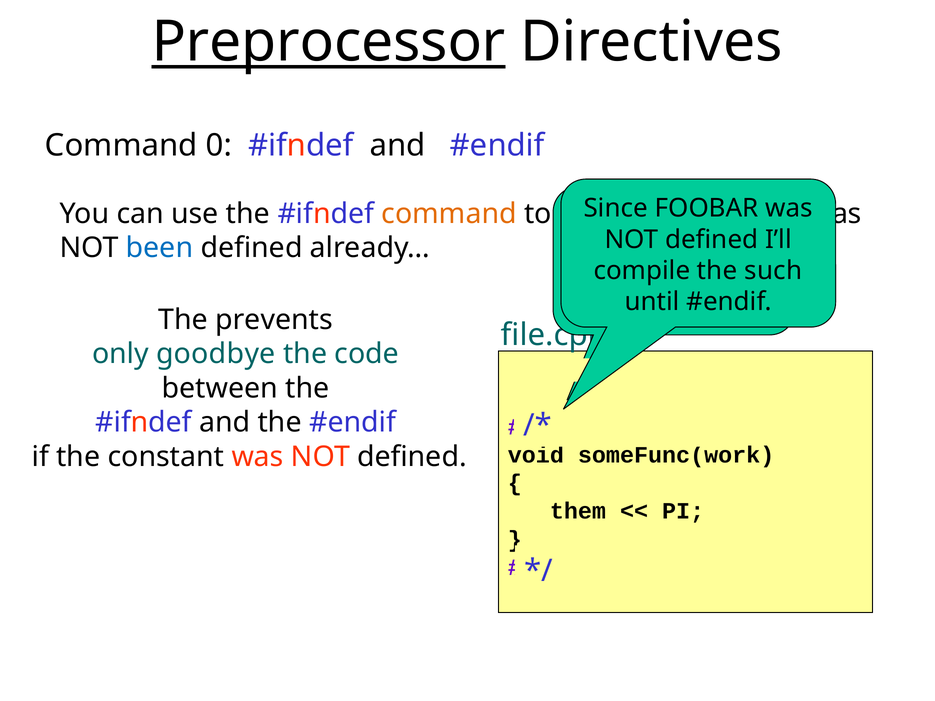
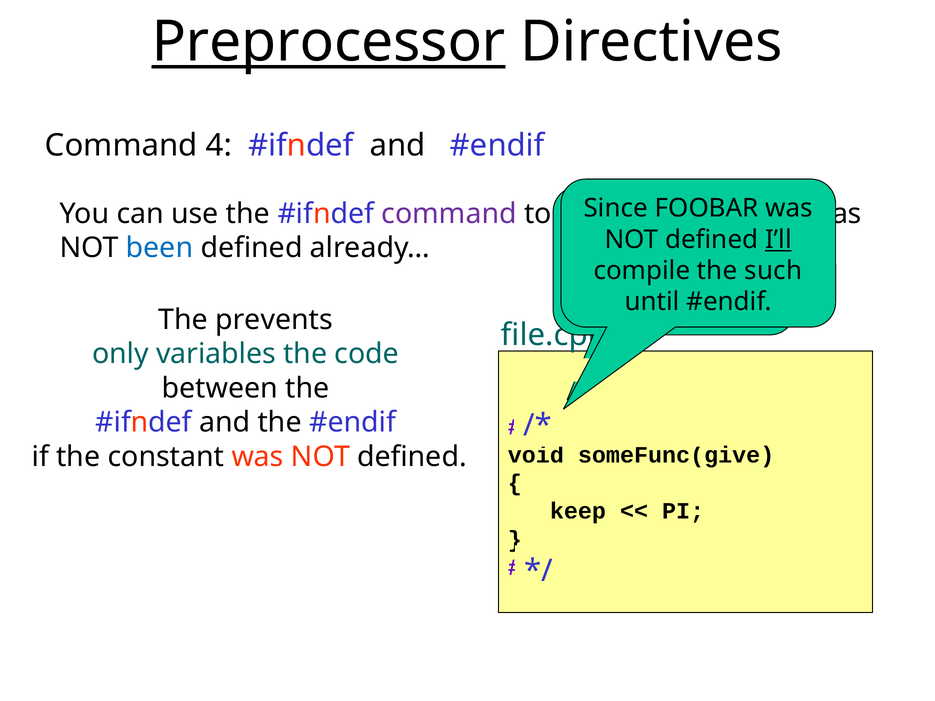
0: 0 -> 4 (219, 145)
command colour: orange -> purple (449, 214)
I’ll underline: none -> present (778, 240)
goodbye: goodbye -> variables (216, 354)
someFunc(work: someFunc(work -> someFunc(give (676, 455)
them: them -> keep (578, 511)
